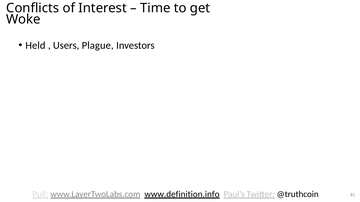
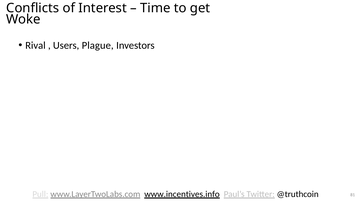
Held: Held -> Rival (35, 46)
www.definition.info: www.definition.info -> www.incentives.info (182, 195)
